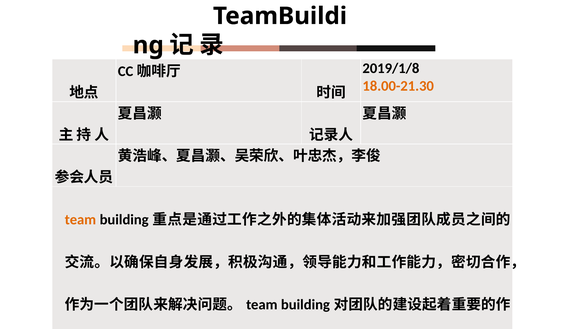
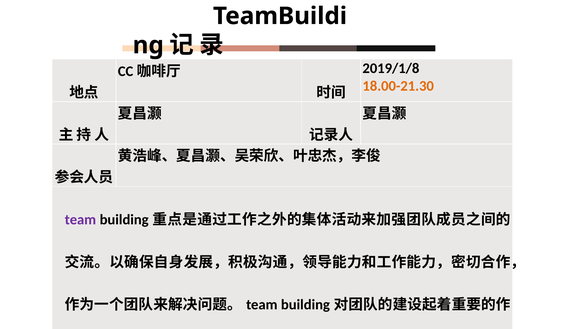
team colour: orange -> purple (80, 219)
